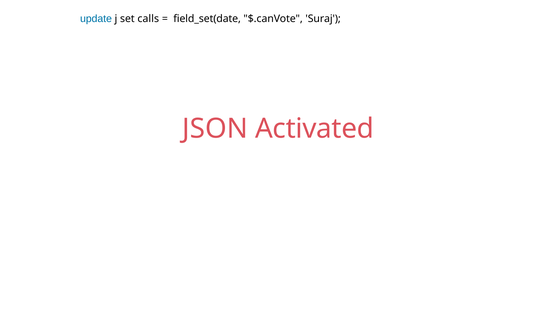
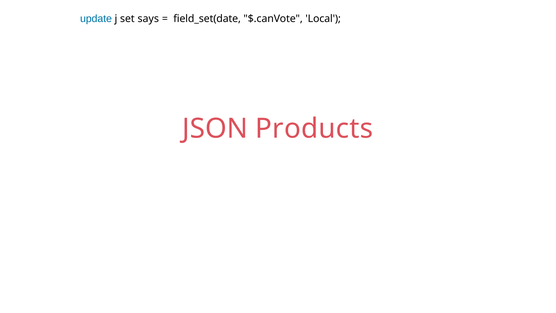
calls: calls -> says (148, 19)
Suraj: Suraj -> Local (323, 19)
Activated: Activated -> Products (314, 128)
